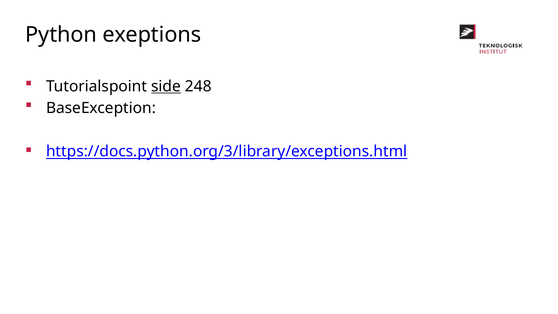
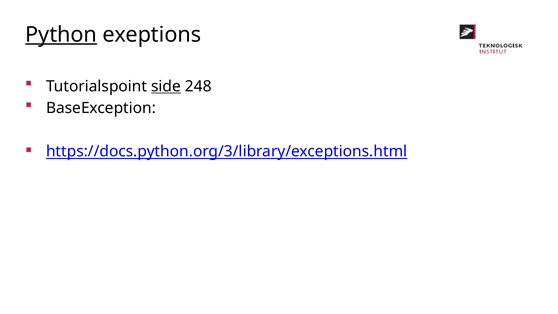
Python underline: none -> present (61, 35)
